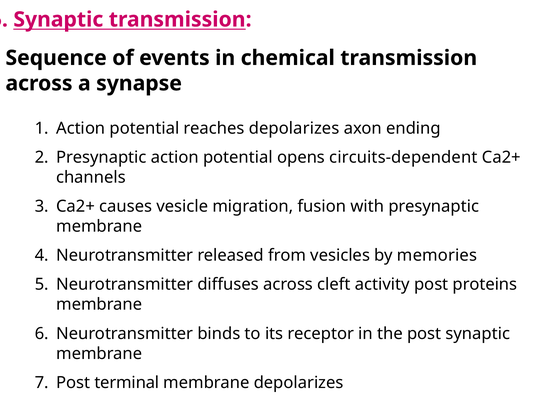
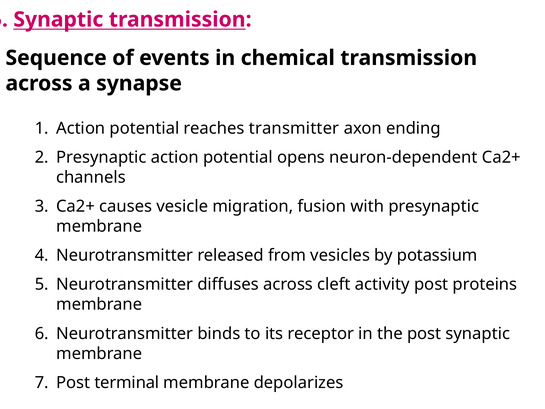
reaches depolarizes: depolarizes -> transmitter (294, 128)
circuits-dependent: circuits-dependent -> neuron-dependent (403, 157)
memories: memories -> potassium (437, 255)
